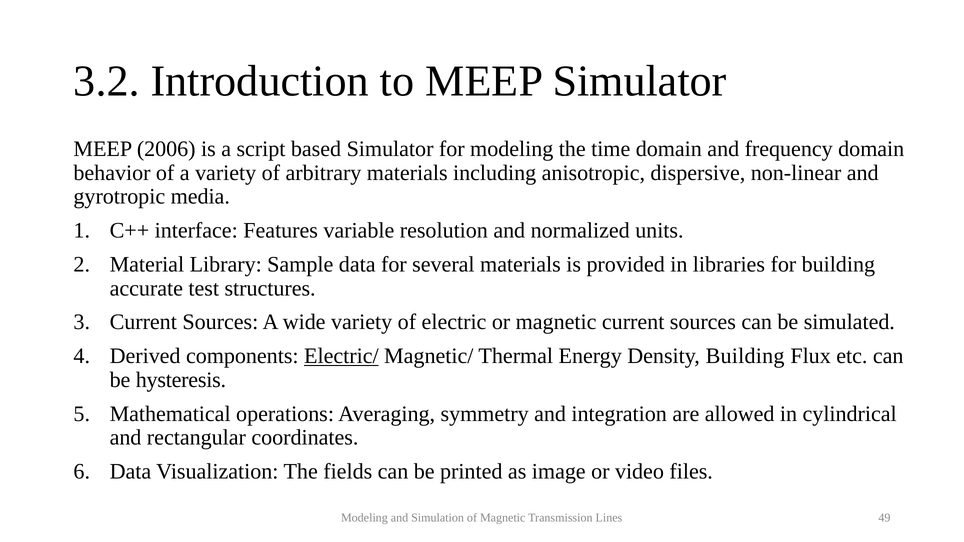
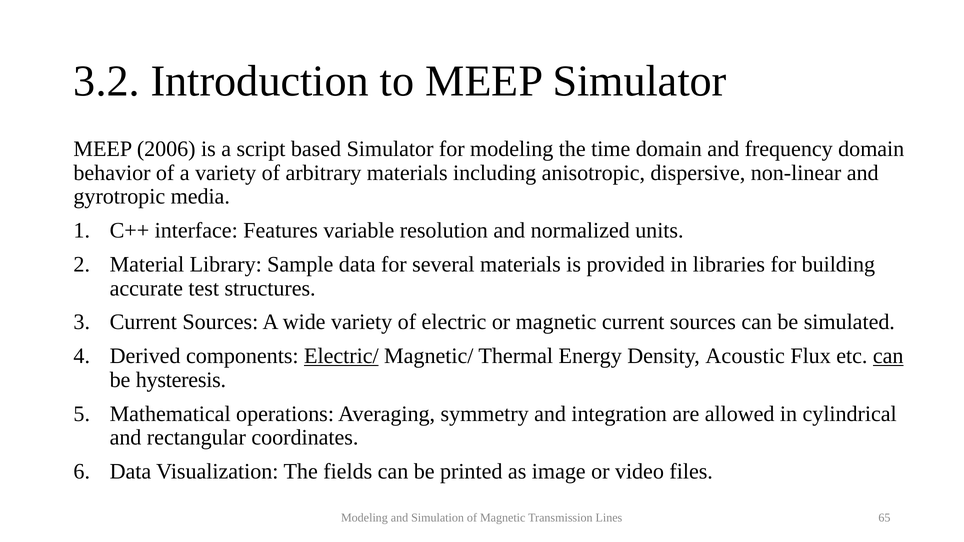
Density Building: Building -> Acoustic (745, 356)
can underline: none -> present (888, 356)
49: 49 -> 65 (884, 518)
